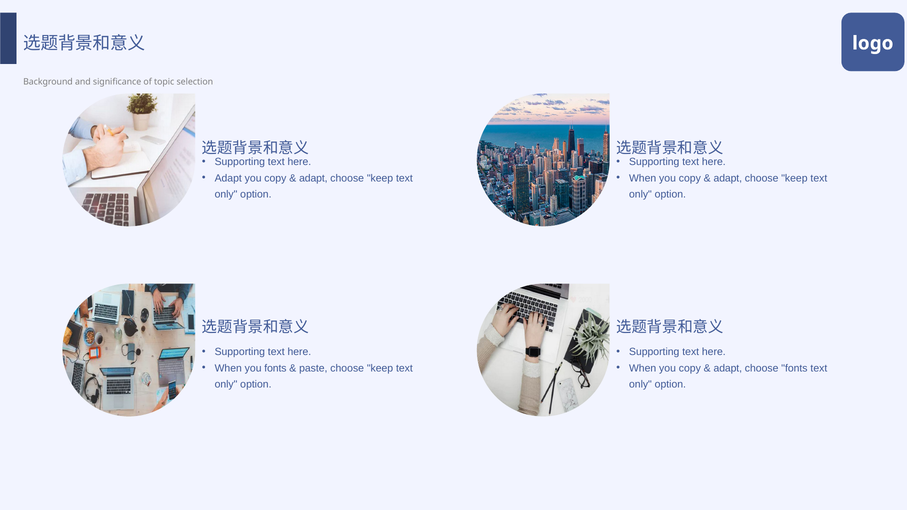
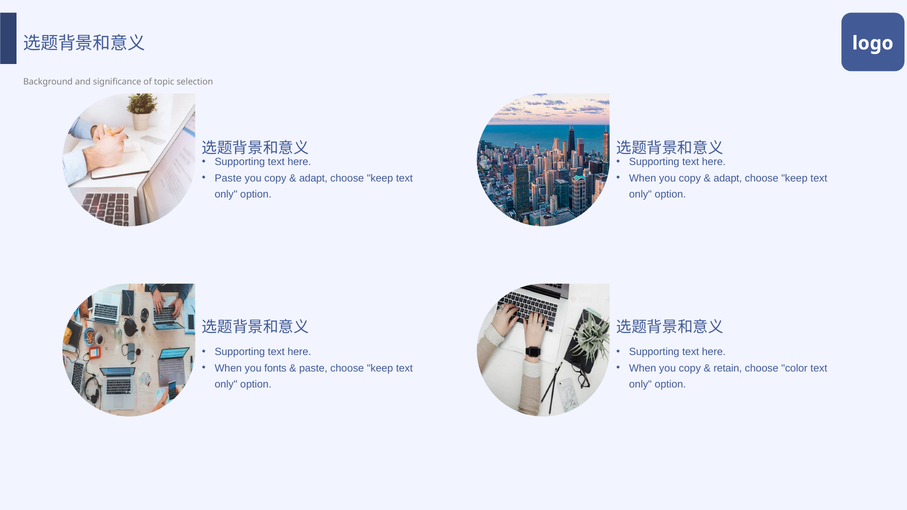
Adapt: Adapt -> Paste (228, 178)
adapt: adapt -> retain (728, 368)
choose fonts: fonts -> color (794, 368)
